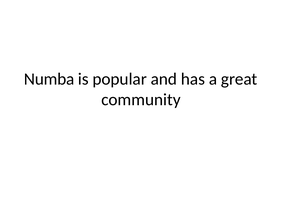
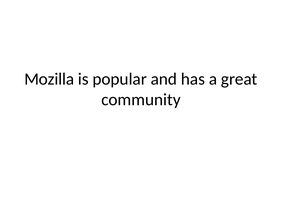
Numba: Numba -> Mozilla (49, 79)
